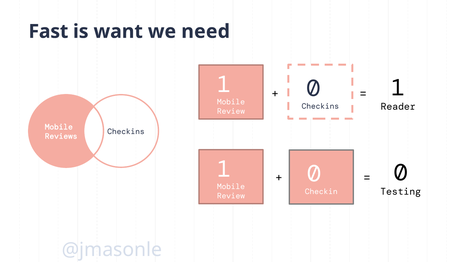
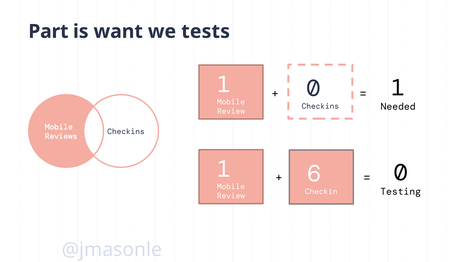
Fast: Fast -> Part (48, 31)
need: need -> tests (206, 31)
Reader: Reader -> Needed (398, 107)
0: 0 -> 6 (314, 174)
